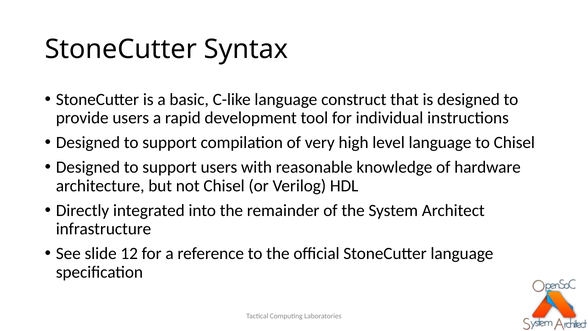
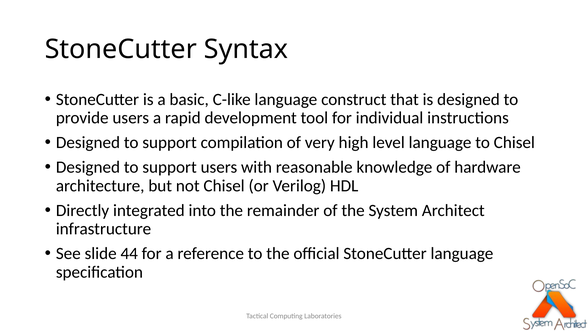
12: 12 -> 44 (129, 253)
